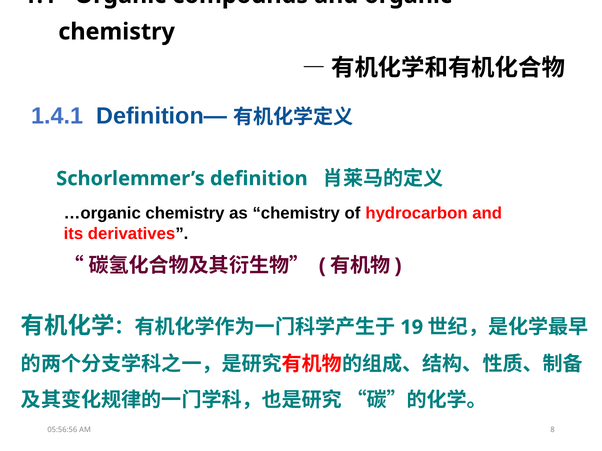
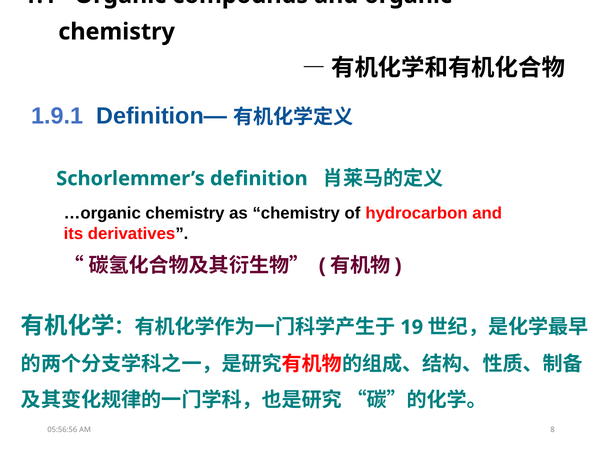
1.4.1: 1.4.1 -> 1.9.1 (57, 116)
